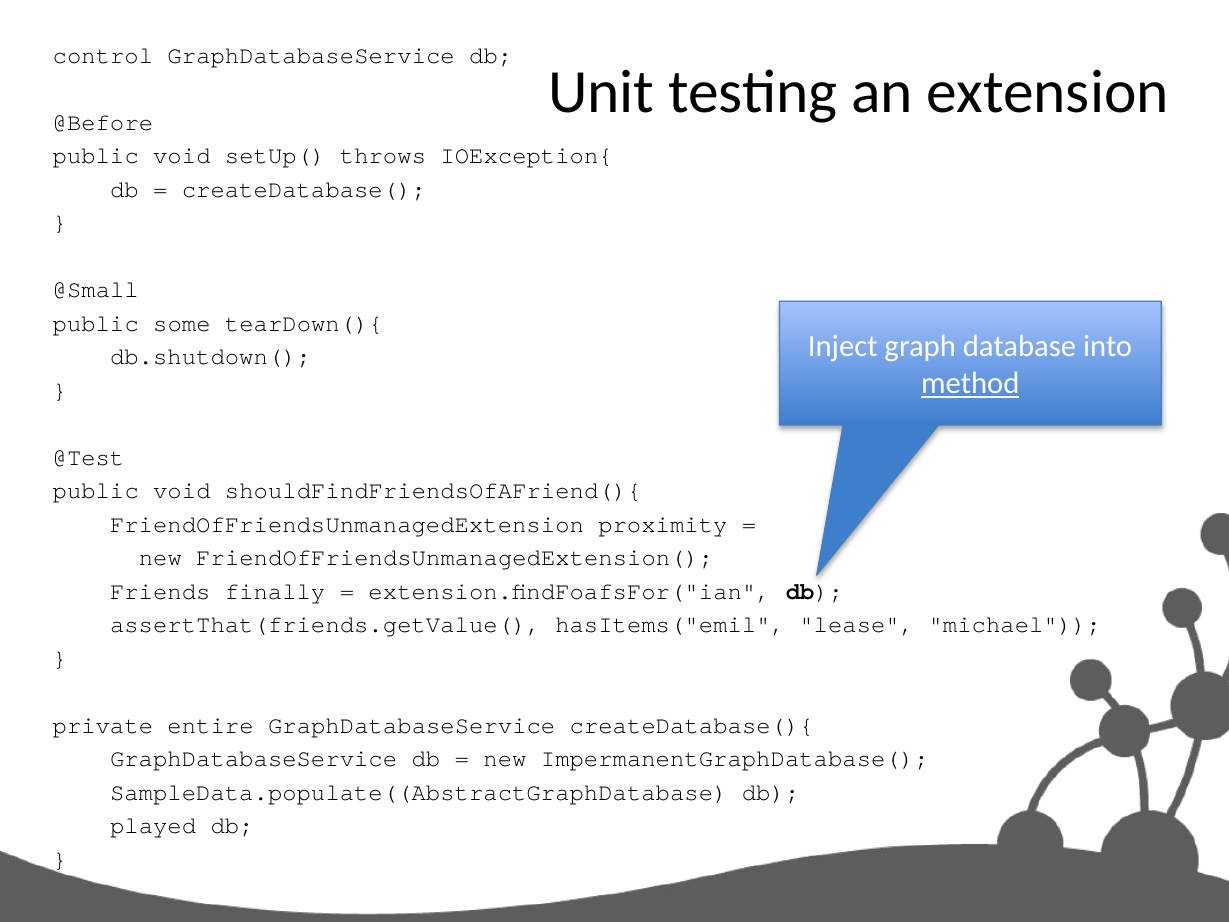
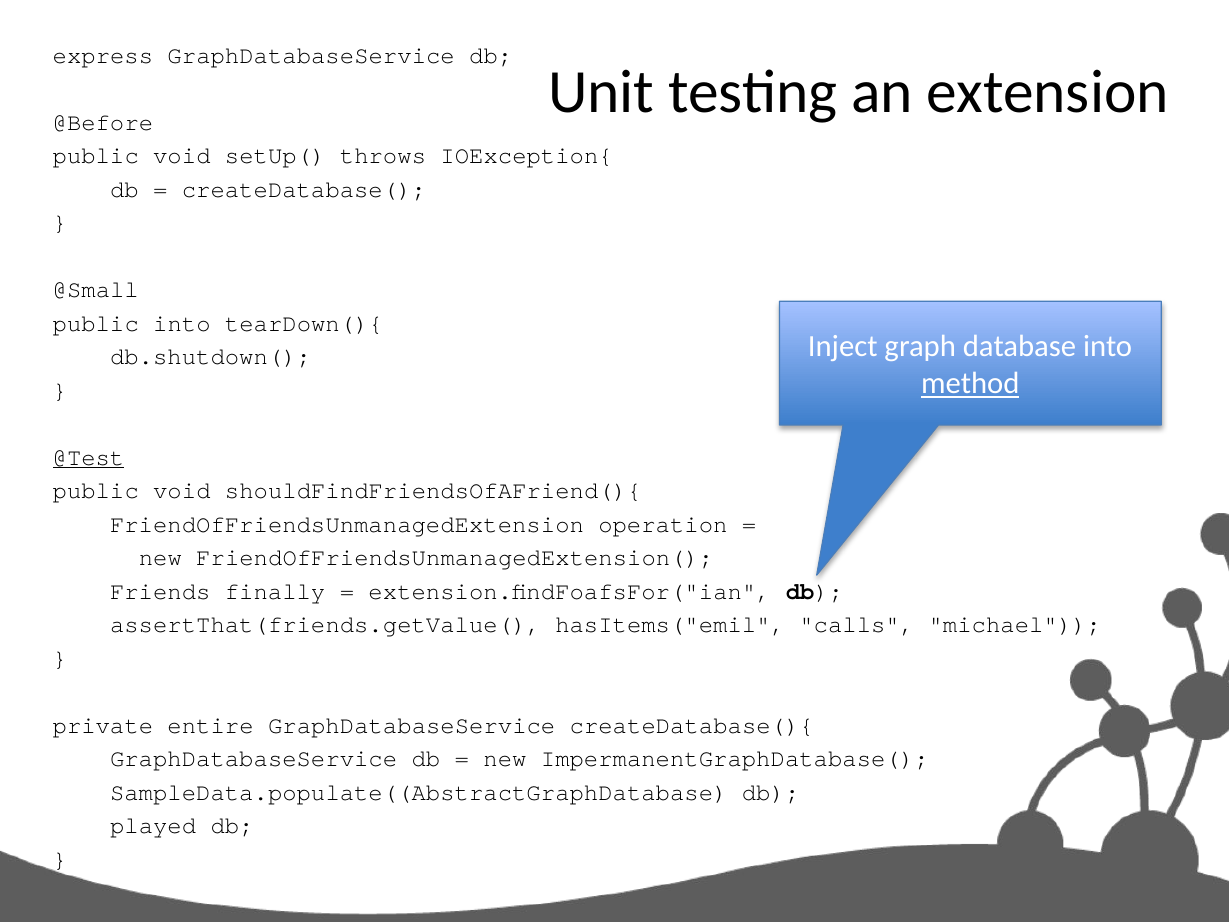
control: control -> express (103, 55)
public some: some -> into (182, 323)
@Test underline: none -> present (89, 457)
proximity: proximity -> operation (663, 524)
lease: lease -> calls (857, 625)
